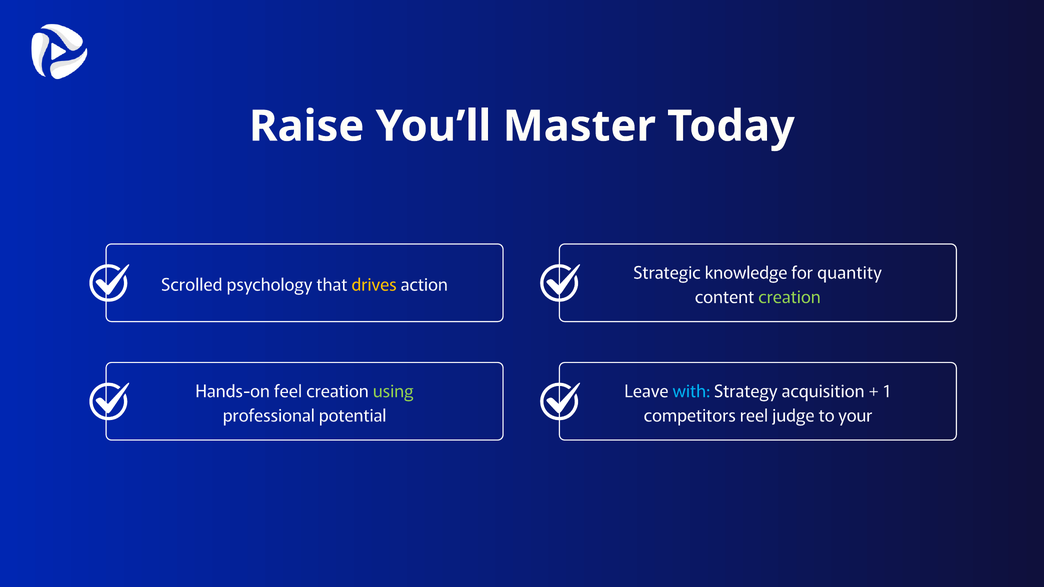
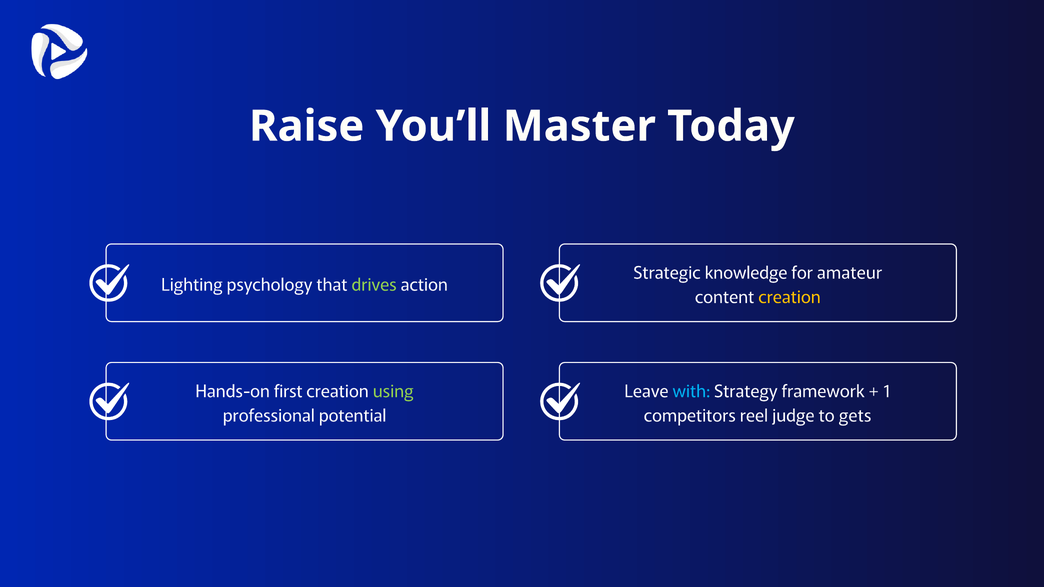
quantity: quantity -> amateur (850, 273)
Scrolled: Scrolled -> Lighting (192, 285)
drives colour: yellow -> light green (374, 285)
creation colour: light green -> yellow (790, 297)
feel: feel -> first (288, 392)
acquisition: acquisition -> framework (823, 392)
your: your -> gets (855, 416)
